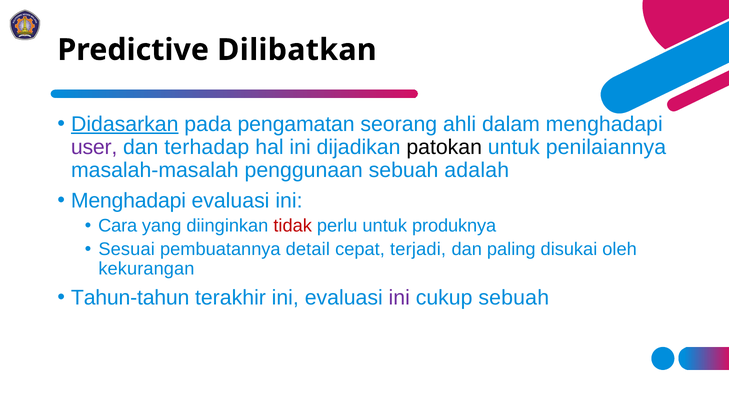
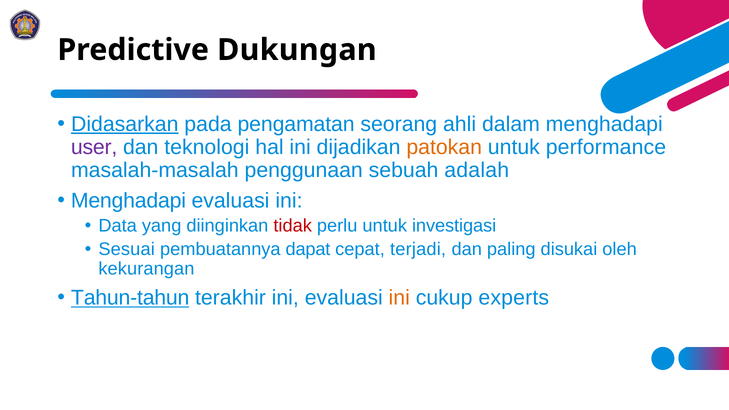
Dilibatkan: Dilibatkan -> Dukungan (297, 50)
terhadap: terhadap -> teknologi (207, 147)
patokan colour: black -> orange (444, 147)
penilaiannya: penilaiannya -> performance (606, 147)
Cara: Cara -> Data (118, 226)
produknya: produknya -> investigasi (454, 226)
detail: detail -> dapat (308, 249)
Tahun-tahun underline: none -> present (130, 298)
ini colour: purple -> orange (399, 298)
cukup sebuah: sebuah -> experts (514, 298)
